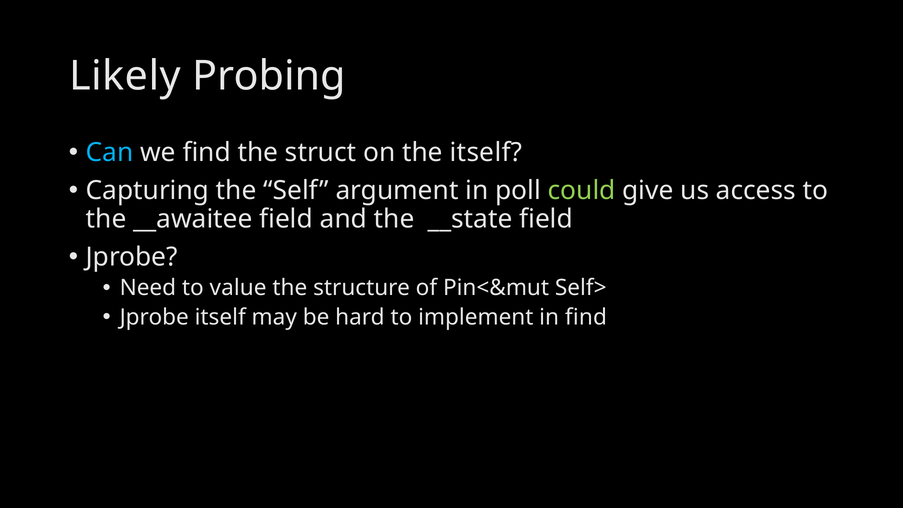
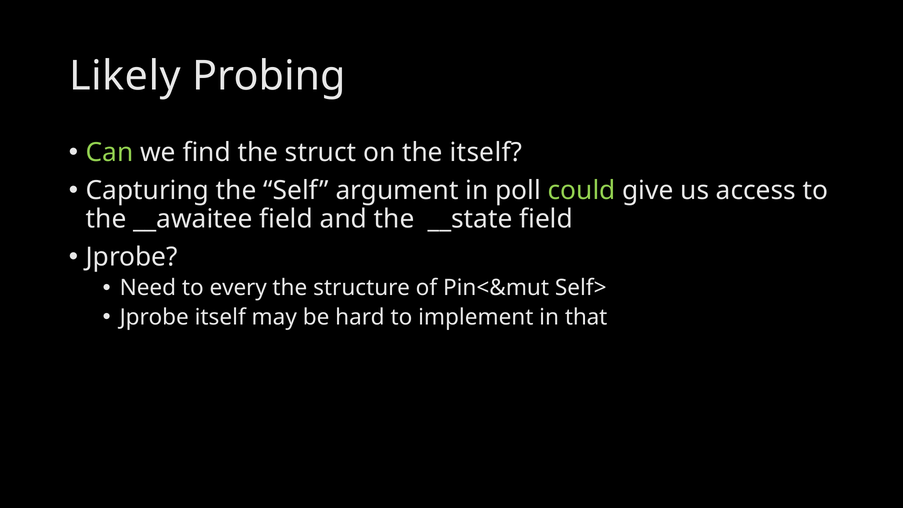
Can colour: light blue -> light green (110, 153)
value: value -> every (238, 288)
in find: find -> that (586, 317)
